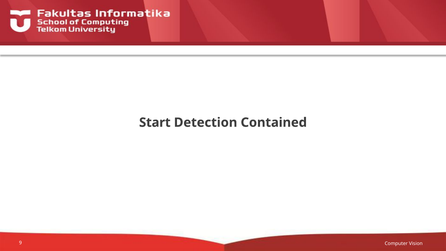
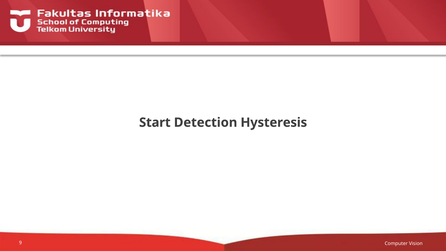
Contained: Contained -> Hysteresis (274, 122)
